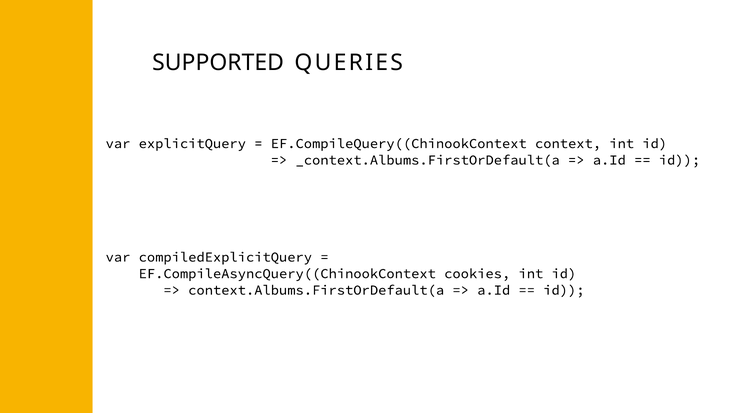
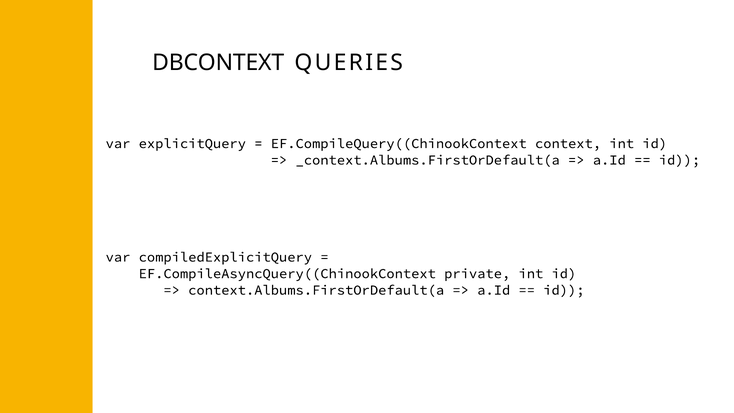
SUPPORTED: SUPPORTED -> DBCONTEXT (218, 63)
cookies: cookies -> private (477, 274)
